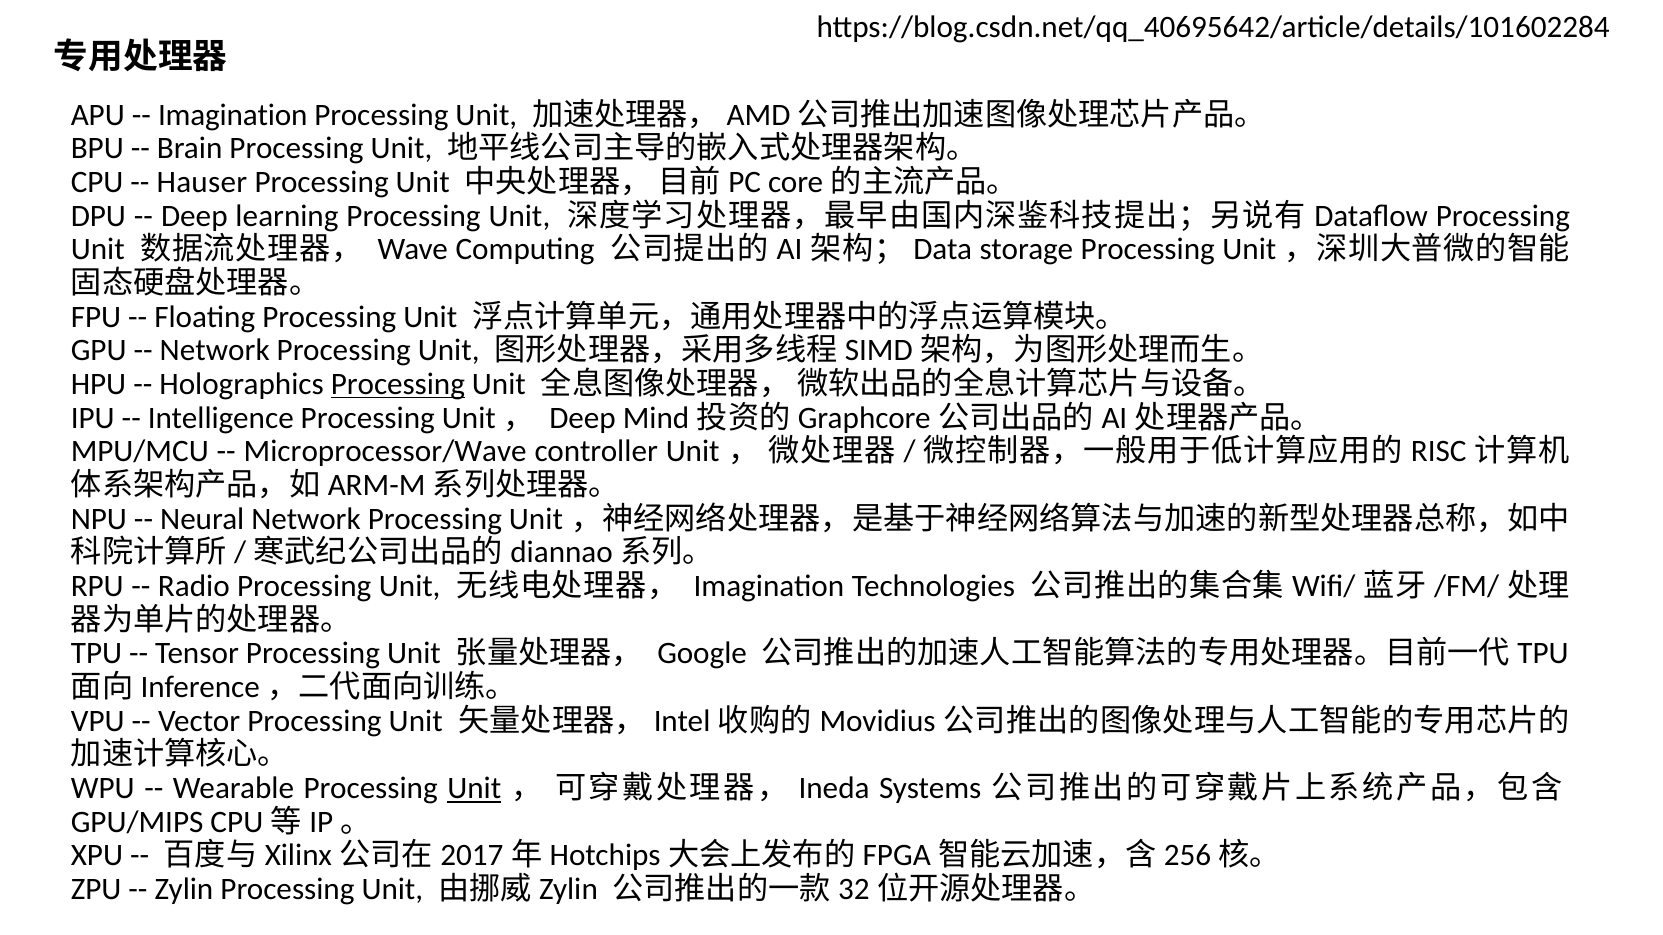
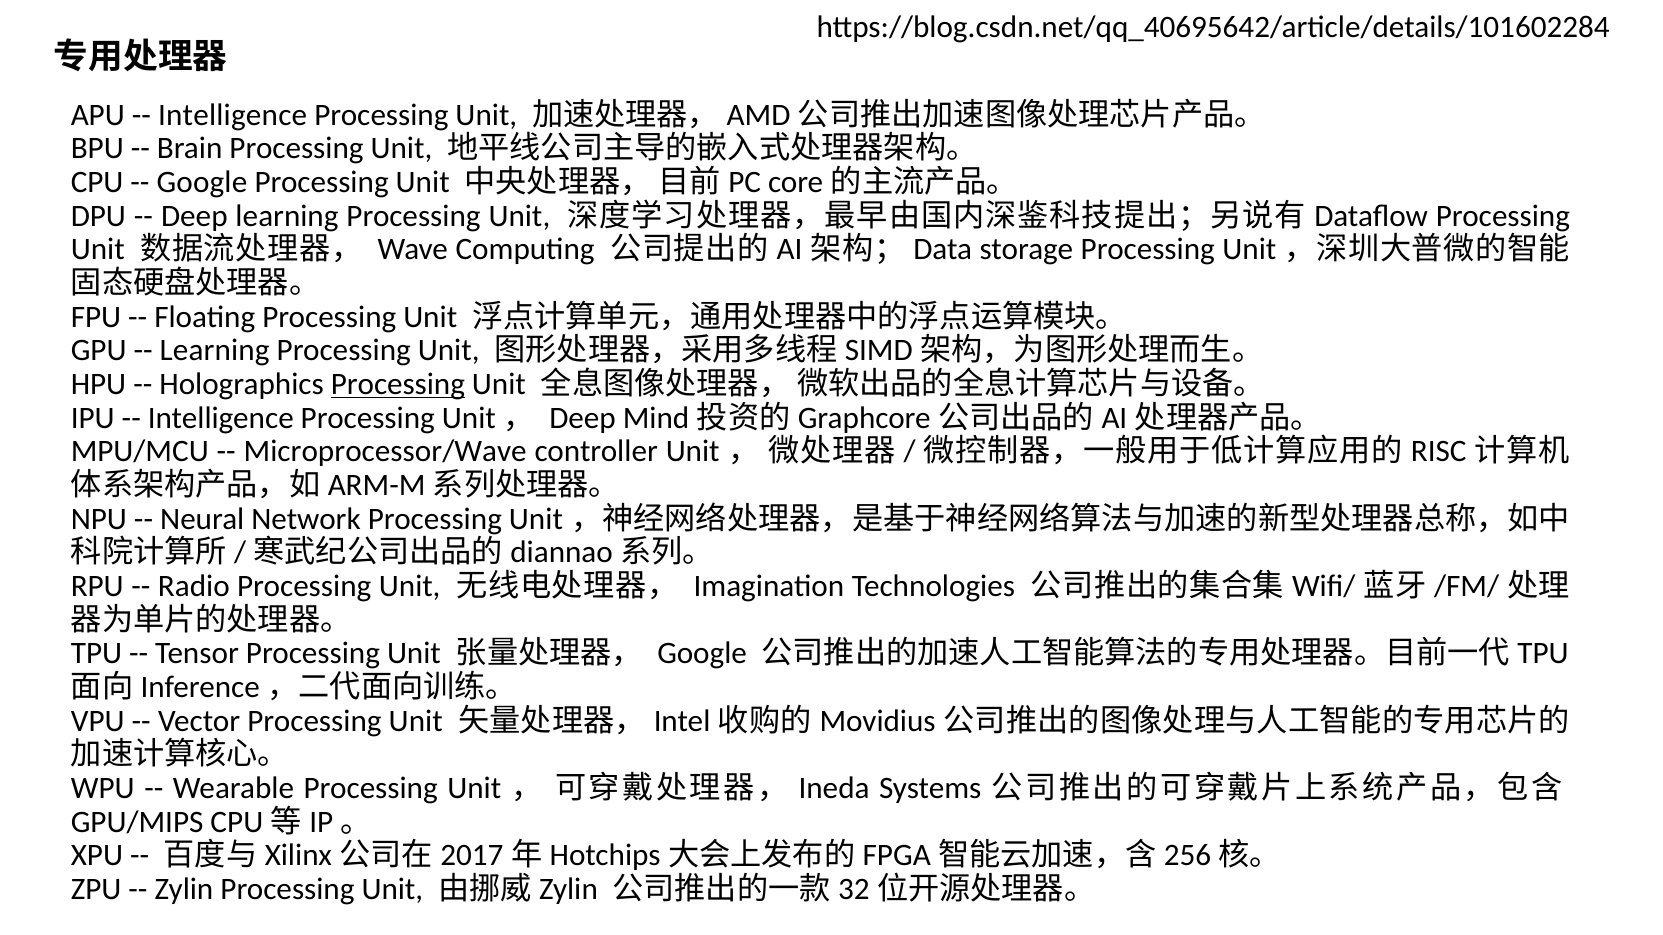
Imagination: Imagination -> Intelligence (233, 115)
Hauser: Hauser -> Google (202, 182)
Network: Network -> Learning (215, 351)
Unit underline: present -> none (474, 789)
